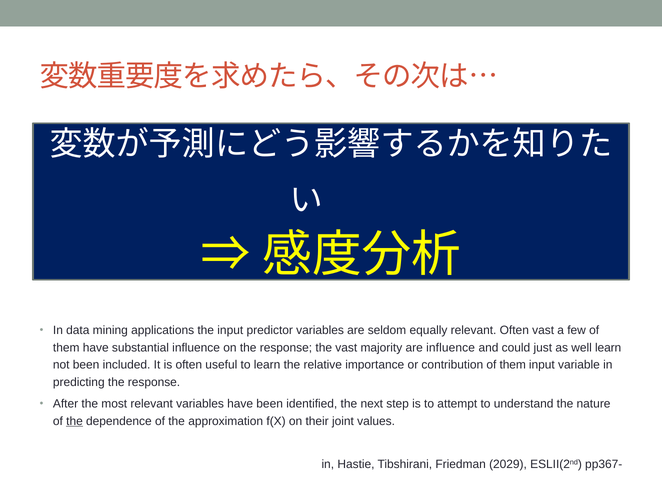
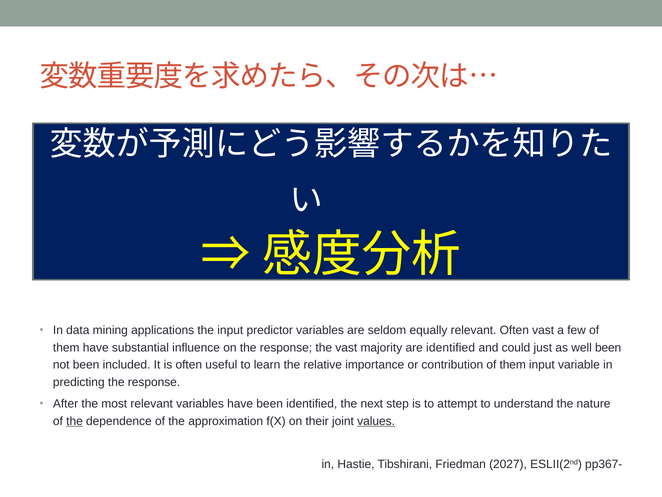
are influence: influence -> identified (451, 347)
well learn: learn -> been (608, 347)
values underline: none -> present (376, 421)
2029: 2029 -> 2027 (508, 464)
